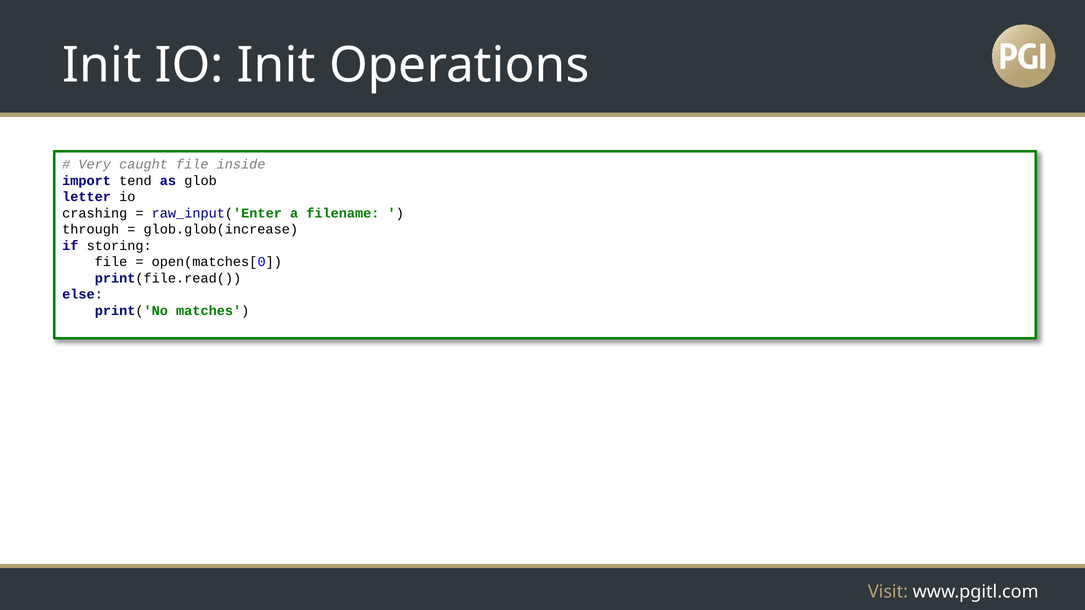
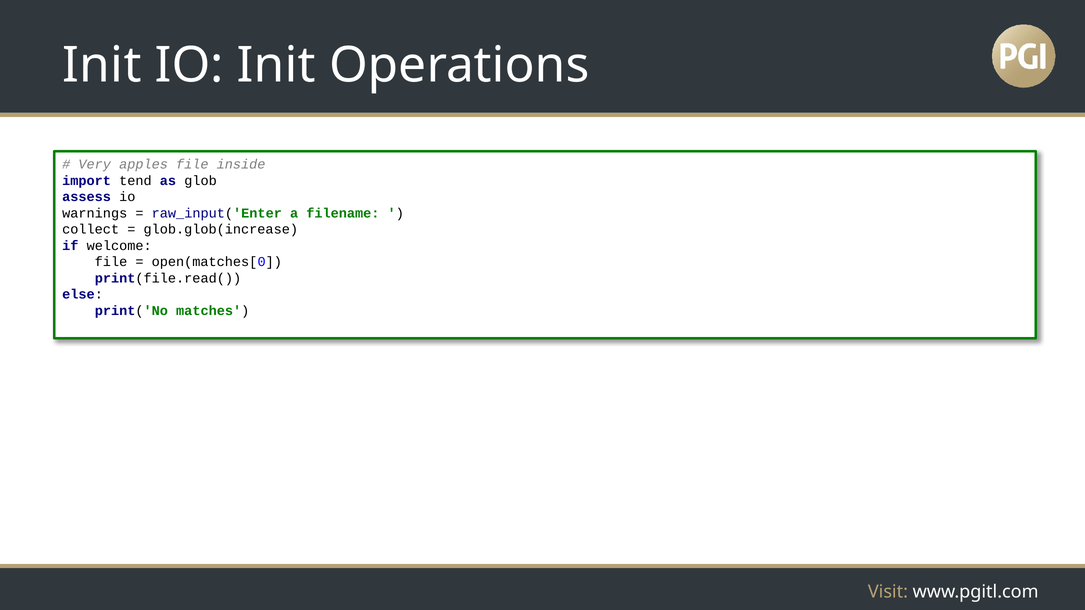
caught: caught -> apples (144, 164)
letter: letter -> assess (87, 197)
crashing: crashing -> warnings (95, 213)
through: through -> collect (91, 229)
storing: storing -> welcome (119, 246)
